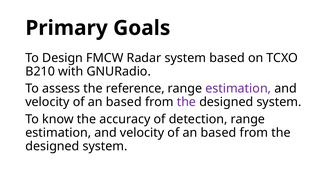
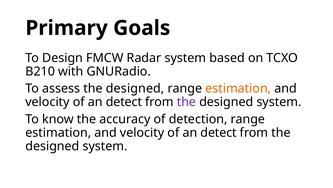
assess the reference: reference -> designed (135, 88)
estimation colour: purple -> orange (238, 88)
based: based -> detect (124, 102)
based: based -> detect (219, 132)
